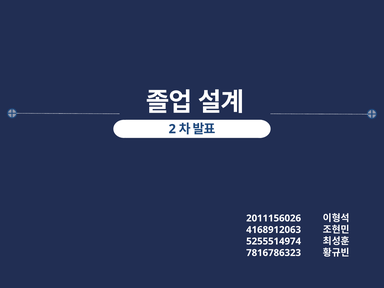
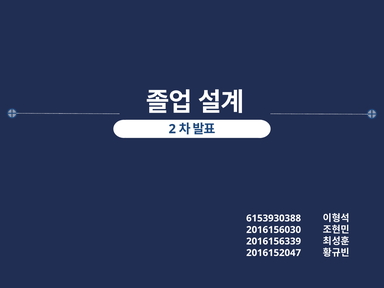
2011156026: 2011156026 -> 6153930388 (274, 218)
4168912063: 4168912063 -> 2016156030 (274, 230)
5255514974: 5255514974 -> 2016156339 (274, 241)
7816786323: 7816786323 -> 2016152047 (274, 253)
